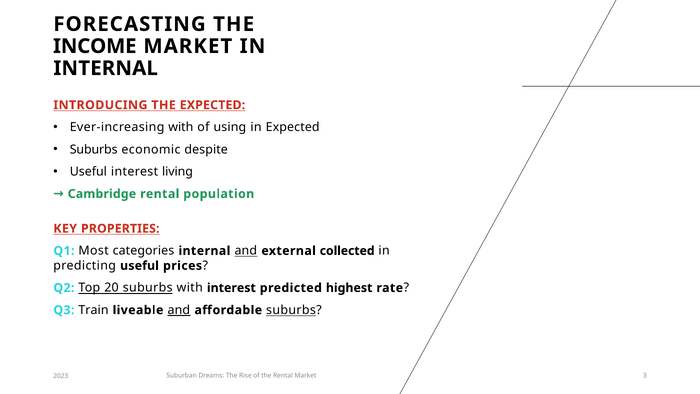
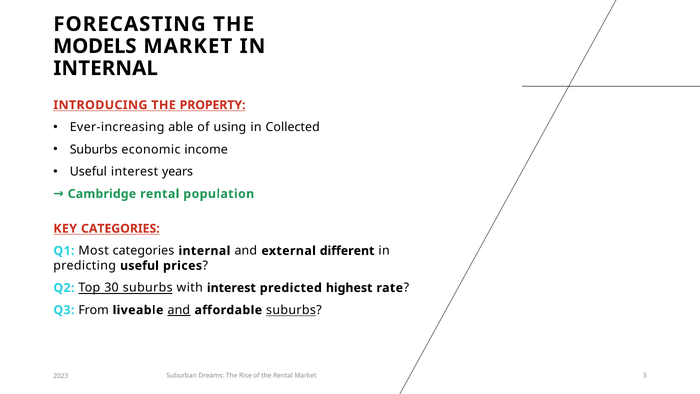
INCOME: INCOME -> MODELS (95, 46)
THE EXPECTED: EXPECTED -> PROPERTY (213, 105)
Ever-increasing with: with -> able (181, 127)
in Expected: Expected -> Collected (293, 127)
despite: despite -> income (206, 149)
living: living -> years (178, 172)
KEY PROPERTIES: PROPERTIES -> CATEGORIES (120, 228)
and underline: present -> none (246, 251)
collected: collected -> different (347, 251)
20: 20 -> 30 (111, 288)
Train: Train -> From (94, 310)
